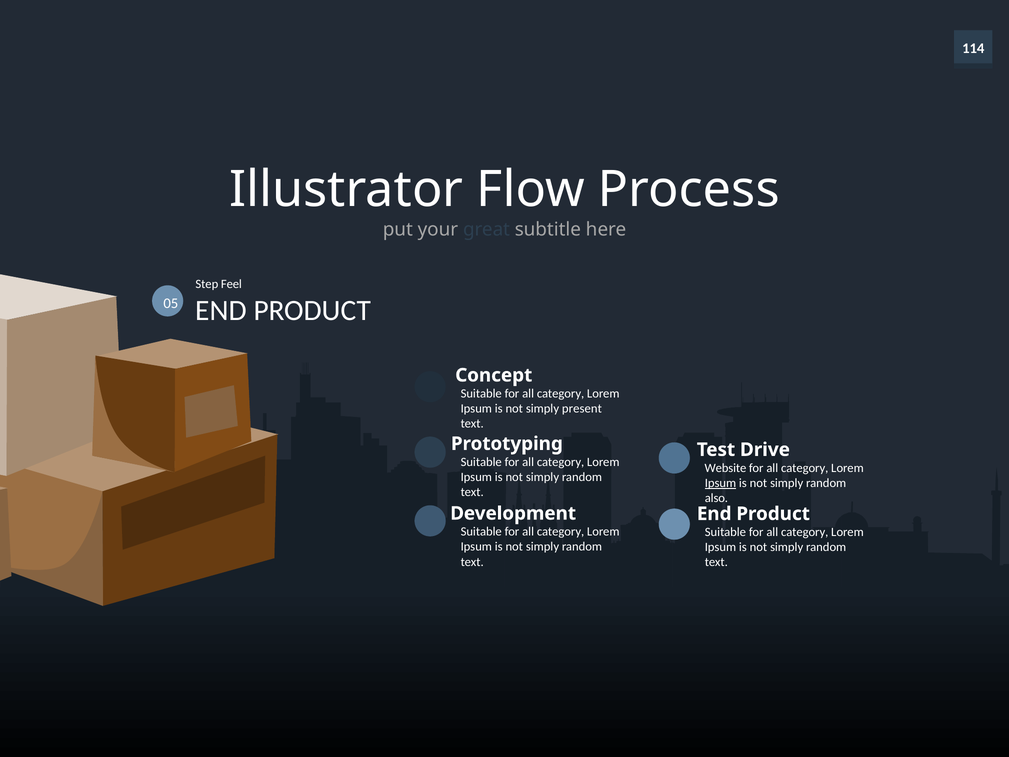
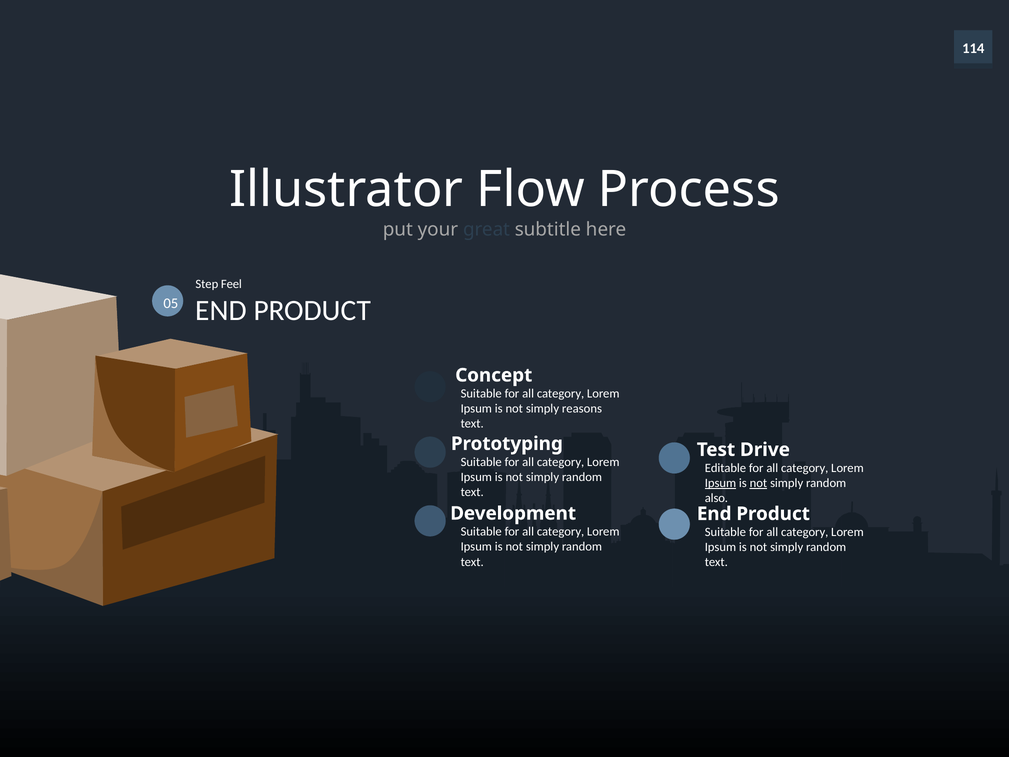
present: present -> reasons (582, 408)
Website: Website -> Editable (725, 468)
not underline: none -> present (758, 483)
